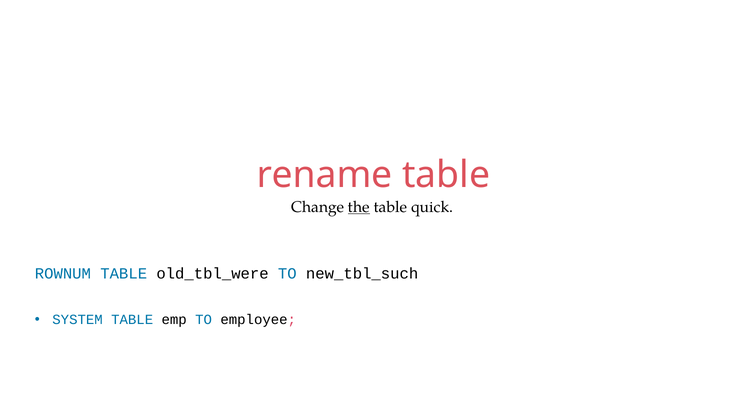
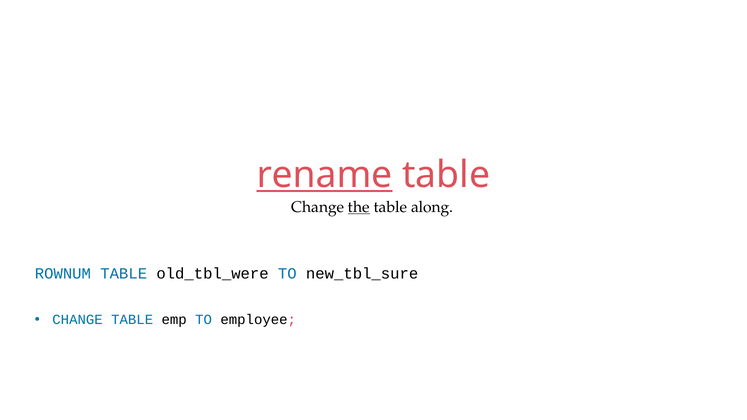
rename underline: none -> present (325, 175)
quick: quick -> along (432, 207)
new_tbl_such: new_tbl_such -> new_tbl_sure (362, 274)
SYSTEM: SYSTEM -> CHANGE (78, 320)
